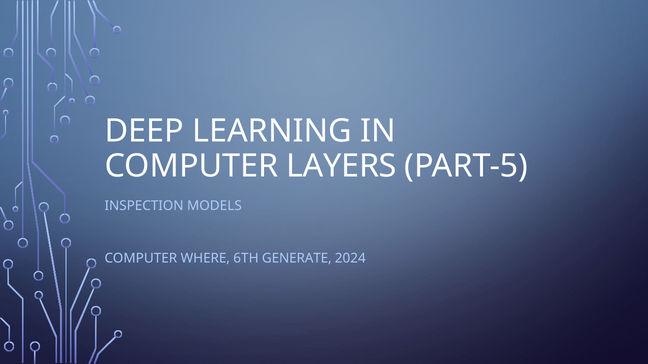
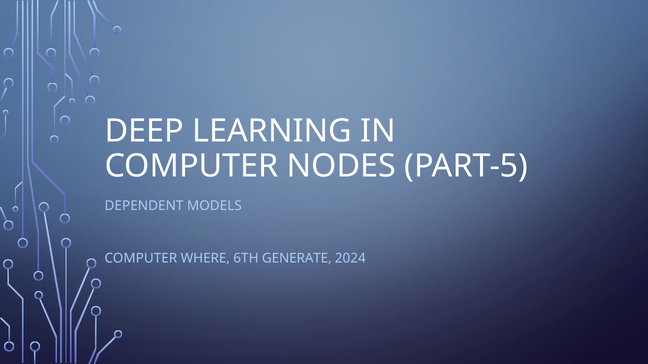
LAYERS: LAYERS -> NODES (341, 166)
INSPECTION: INSPECTION -> DEPENDENT (144, 206)
